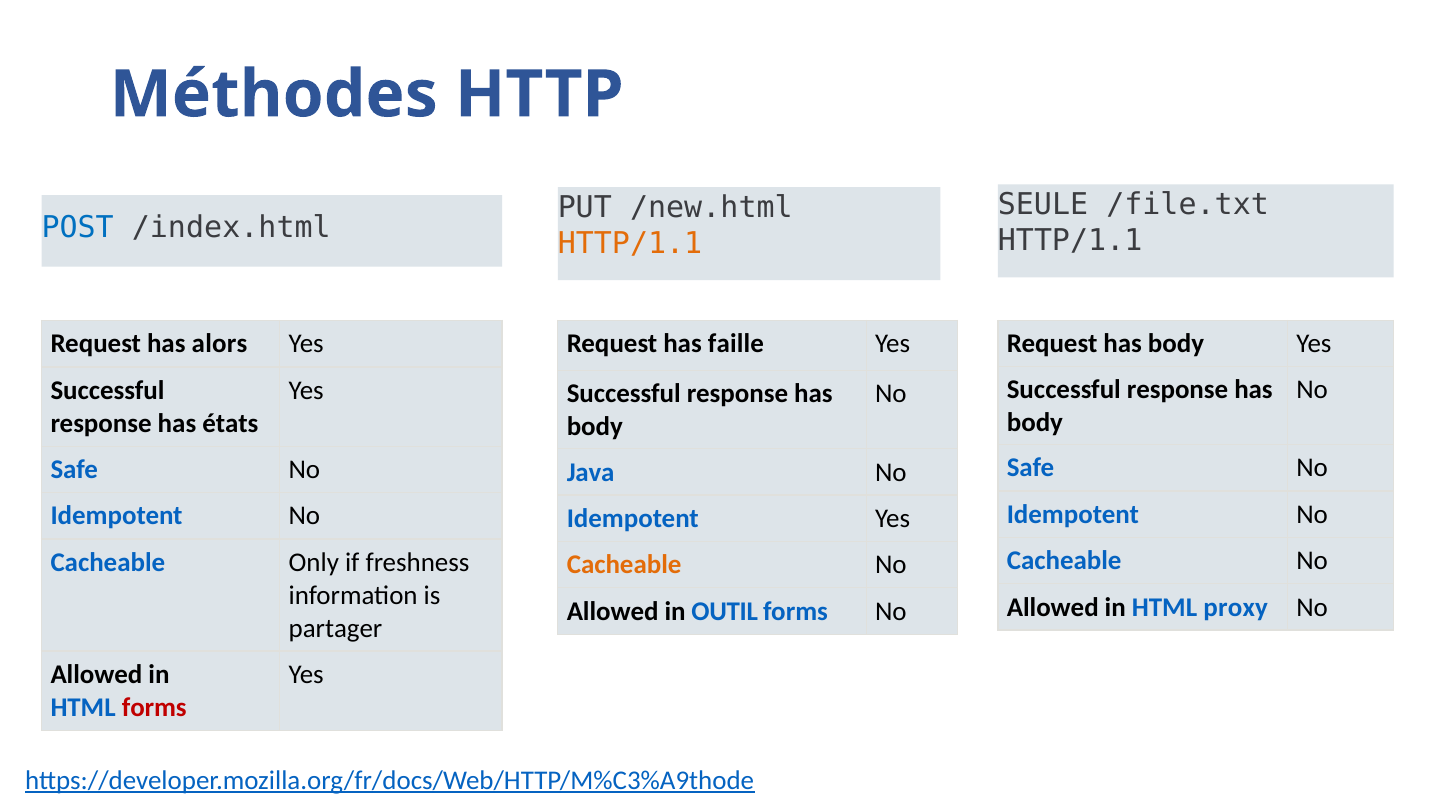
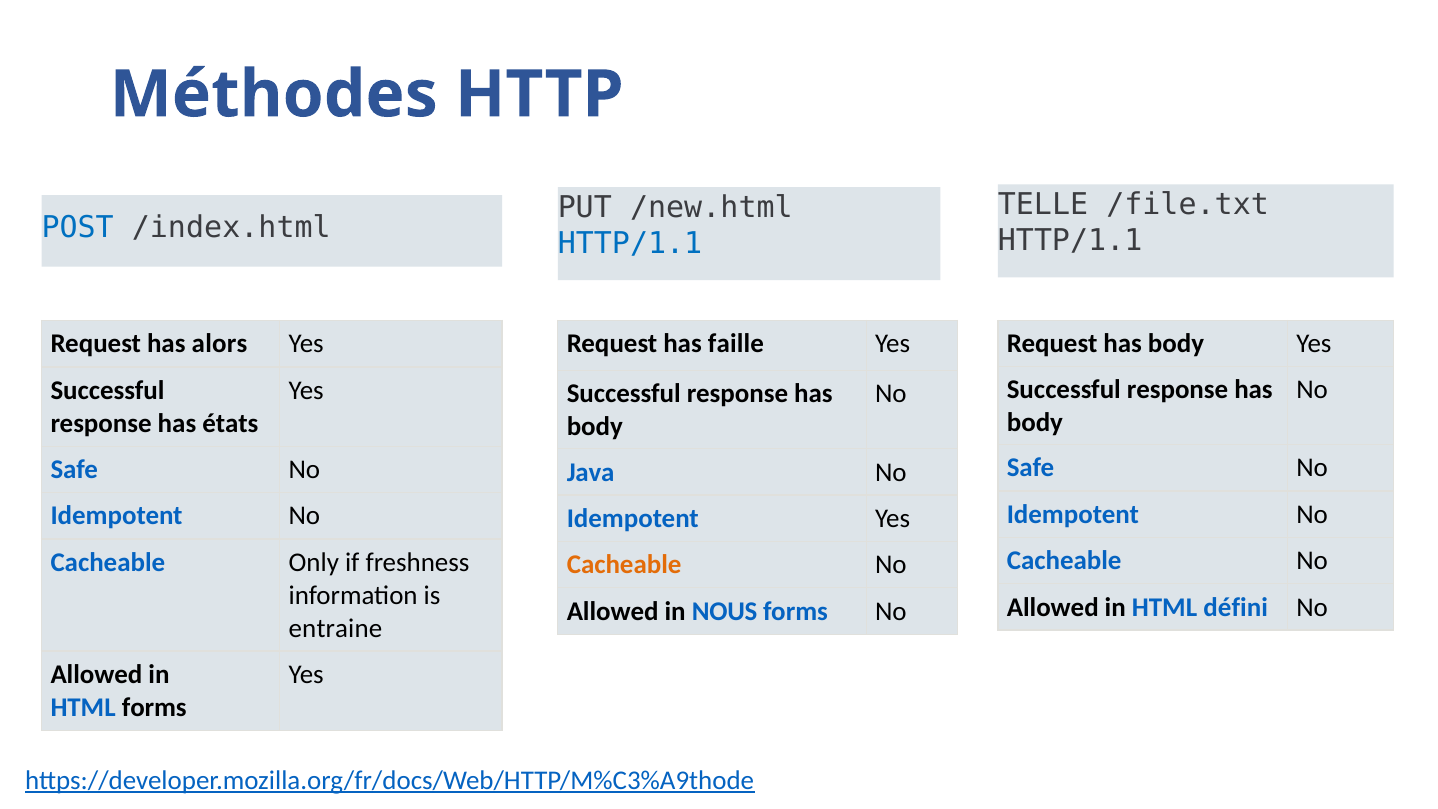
SEULE: SEULE -> TELLE (1043, 204)
HTTP/1.1 colour: orange -> blue (630, 243)
proxy: proxy -> défini (1236, 607)
OUTIL: OUTIL -> NOUS (725, 611)
partager: partager -> entraine (335, 628)
forms colour: red -> black (154, 707)
